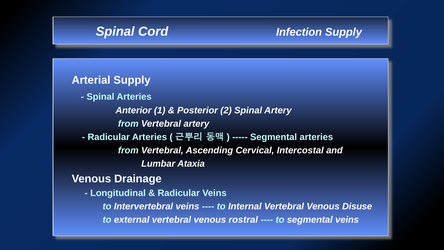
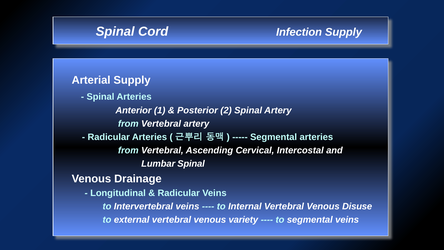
Lumbar Ataxia: Ataxia -> Spinal (191, 163)
rostral: rostral -> variety (243, 219)
